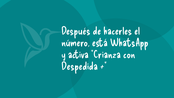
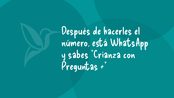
activa: activa -> sabes (78, 55)
Despedida: Despedida -> Preguntas (80, 66)
